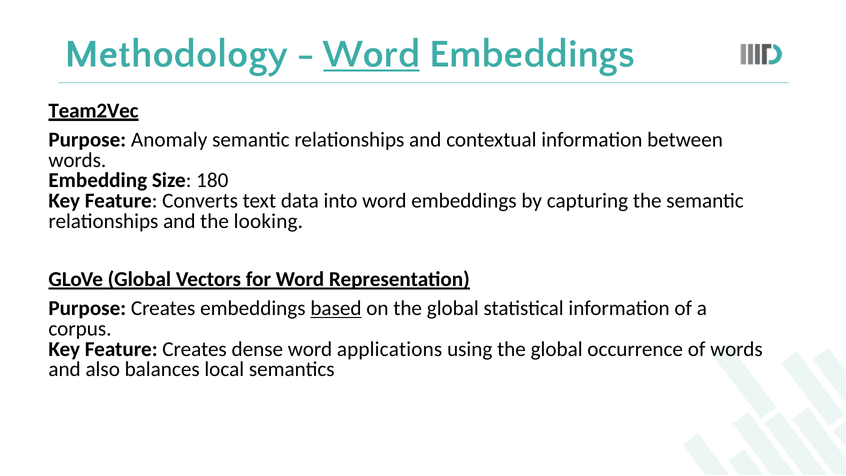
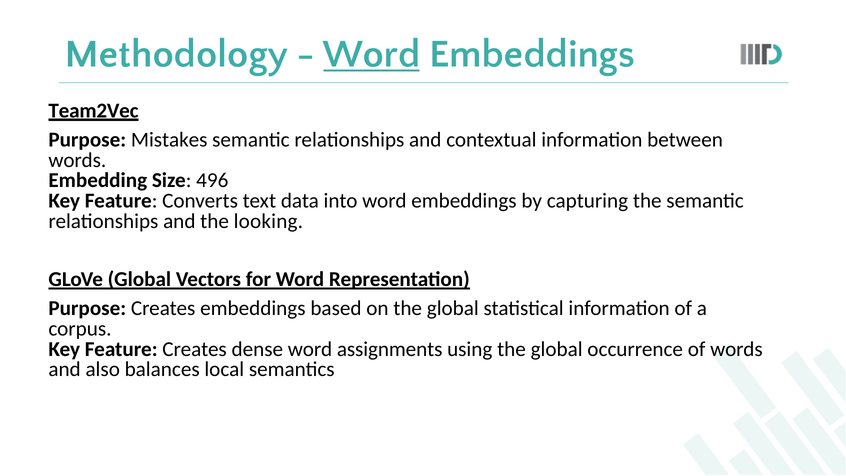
Anomaly: Anomaly -> Mistakes (169, 140)
180: 180 -> 496 (212, 180)
based underline: present -> none (336, 308)
applications: applications -> assignments (390, 349)
